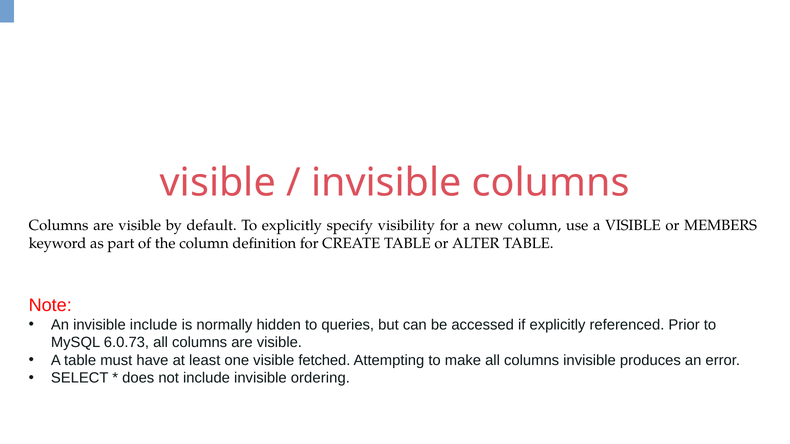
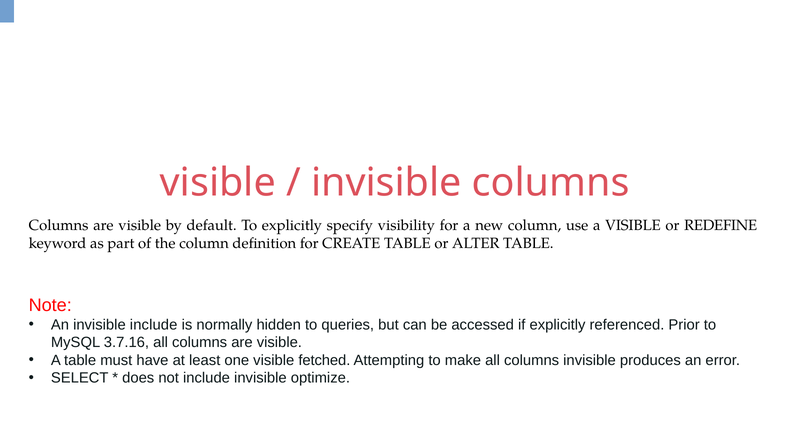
MEMBERS: MEMBERS -> REDEFINE (721, 226)
6.0.73: 6.0.73 -> 3.7.16 (126, 343)
ordering: ordering -> optimize (320, 378)
